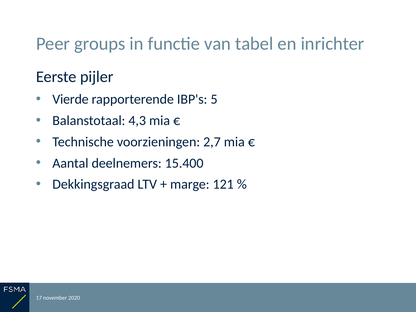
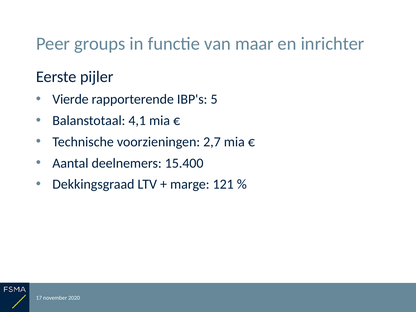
tabel: tabel -> maar (254, 44)
4,3: 4,3 -> 4,1 (137, 121)
